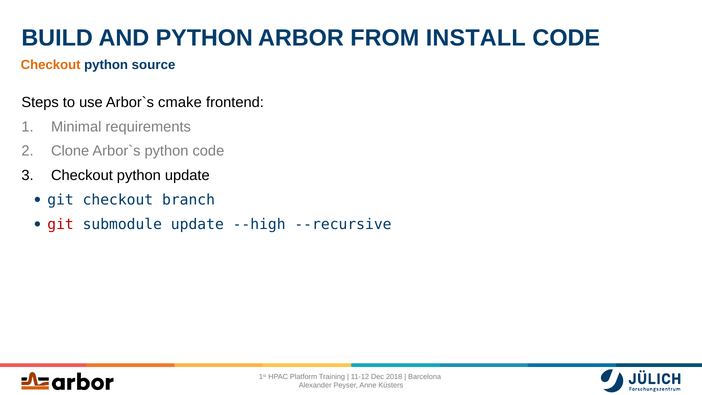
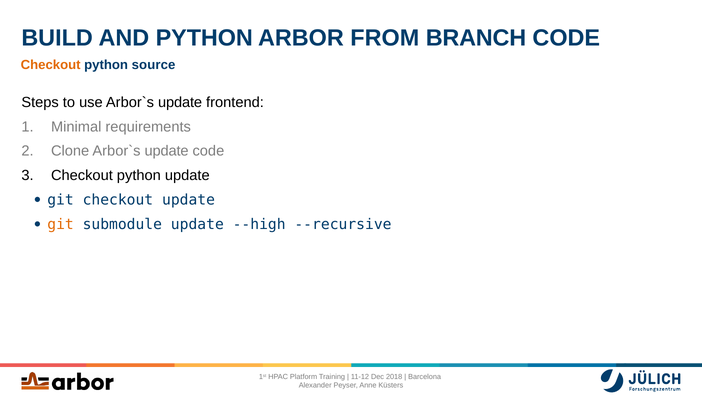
INSTALL: INSTALL -> BRANCH (476, 38)
cmake: cmake -> update (180, 102)
python: python -> update (167, 151)
checkout branch: branch -> update (189, 200)
git colour: red -> orange (61, 224)
